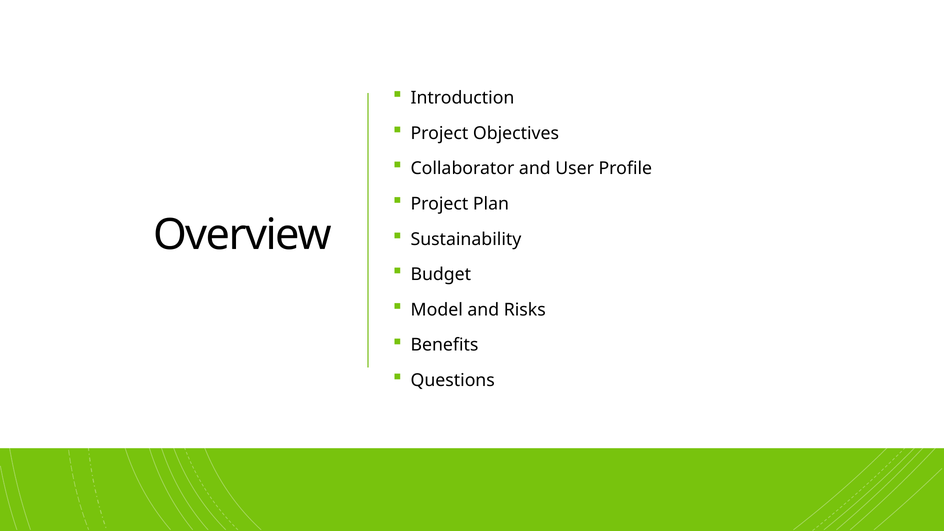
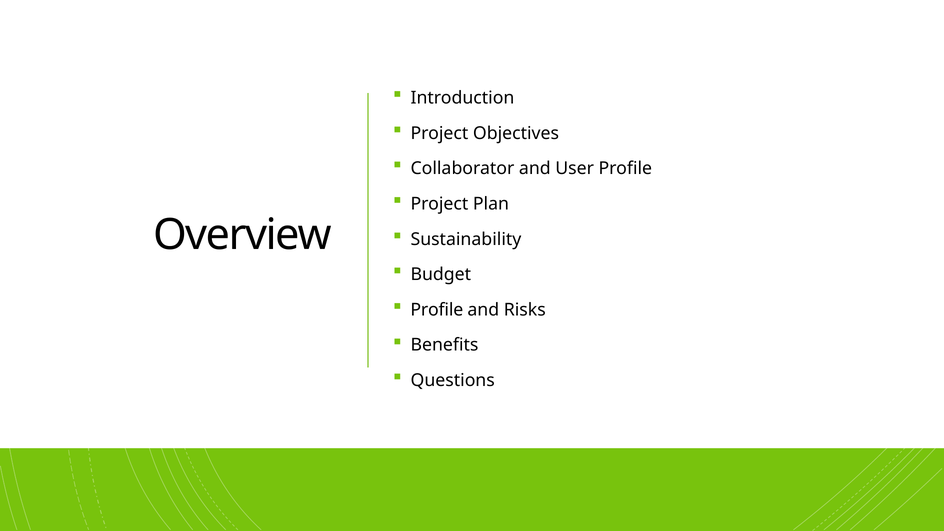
Model: Model -> Profile (437, 310)
